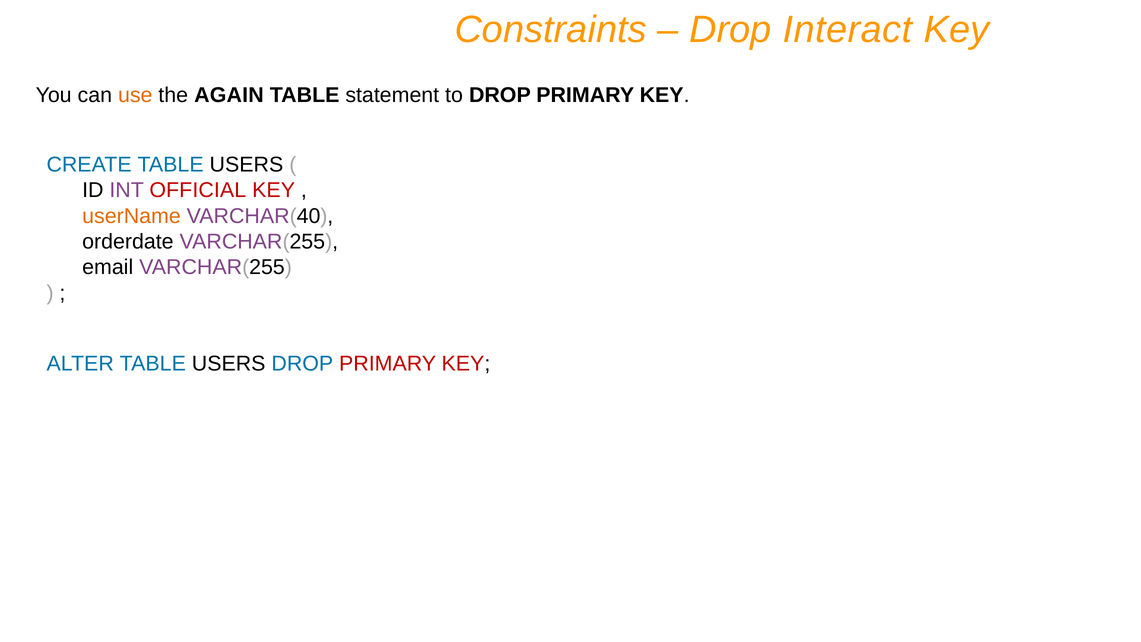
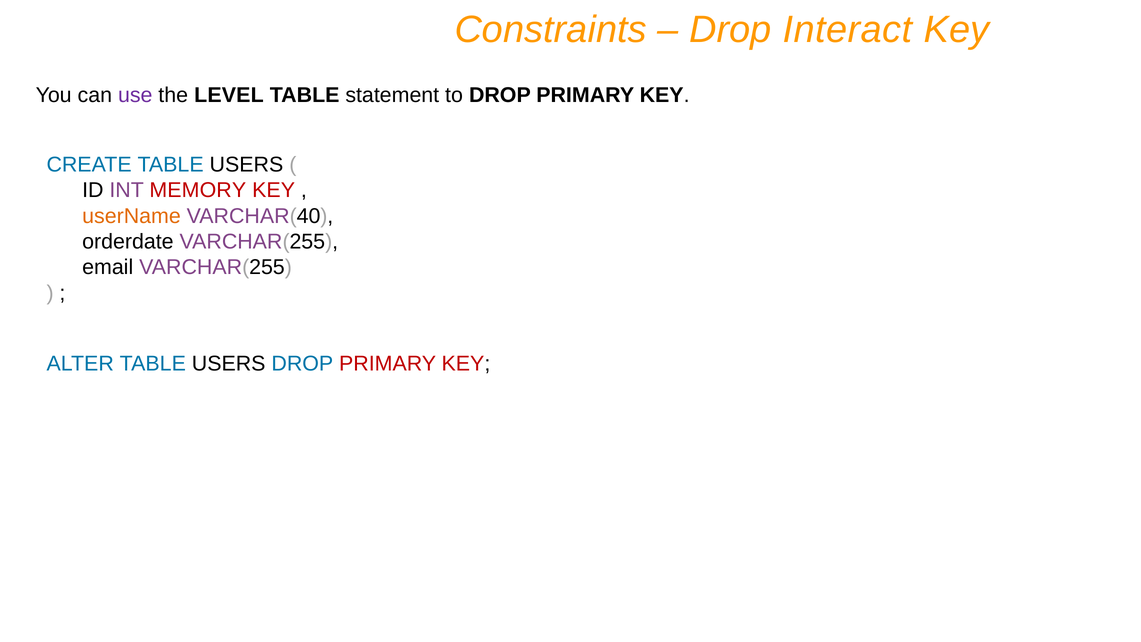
use colour: orange -> purple (135, 95)
AGAIN: AGAIN -> LEVEL (229, 95)
OFFICIAL: OFFICIAL -> MEMORY (198, 190)
